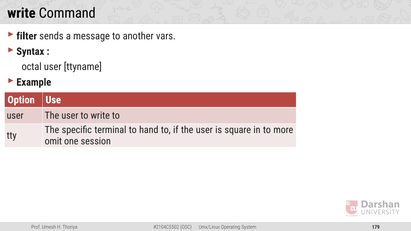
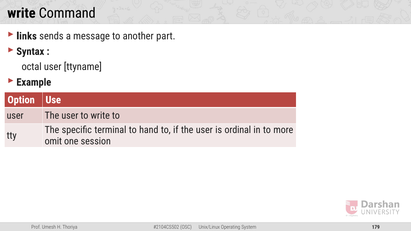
filter: filter -> links (27, 36)
vars: vars -> part (166, 36)
square: square -> ordinal (238, 130)
